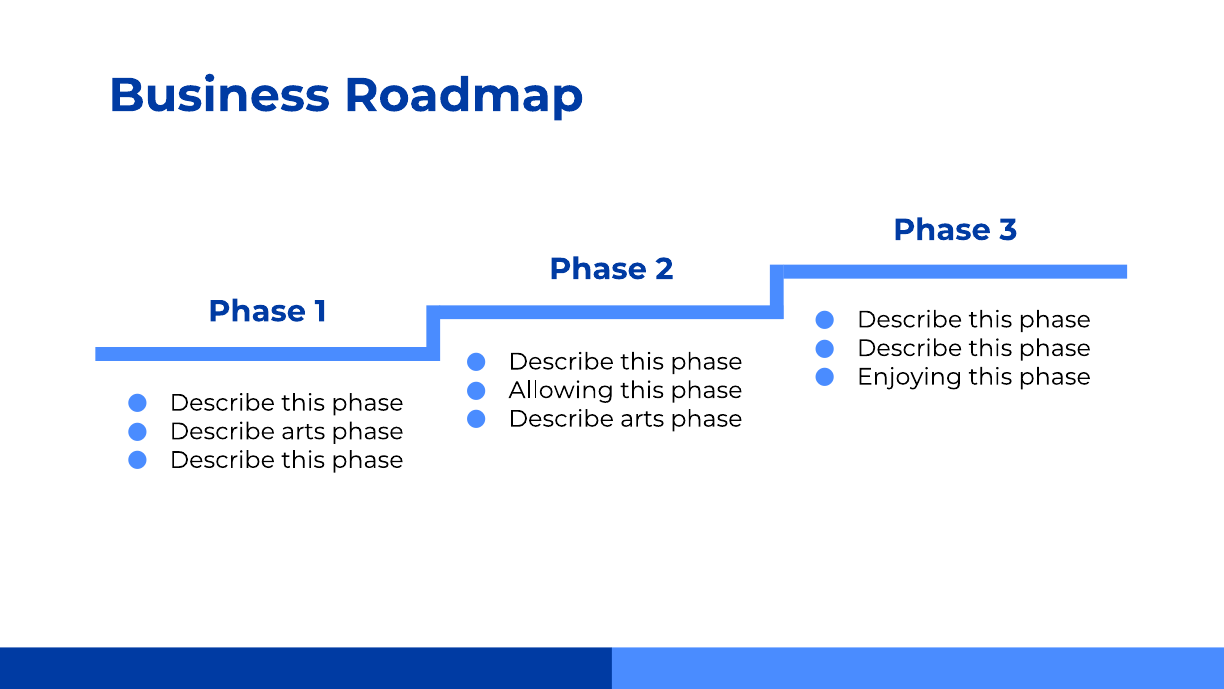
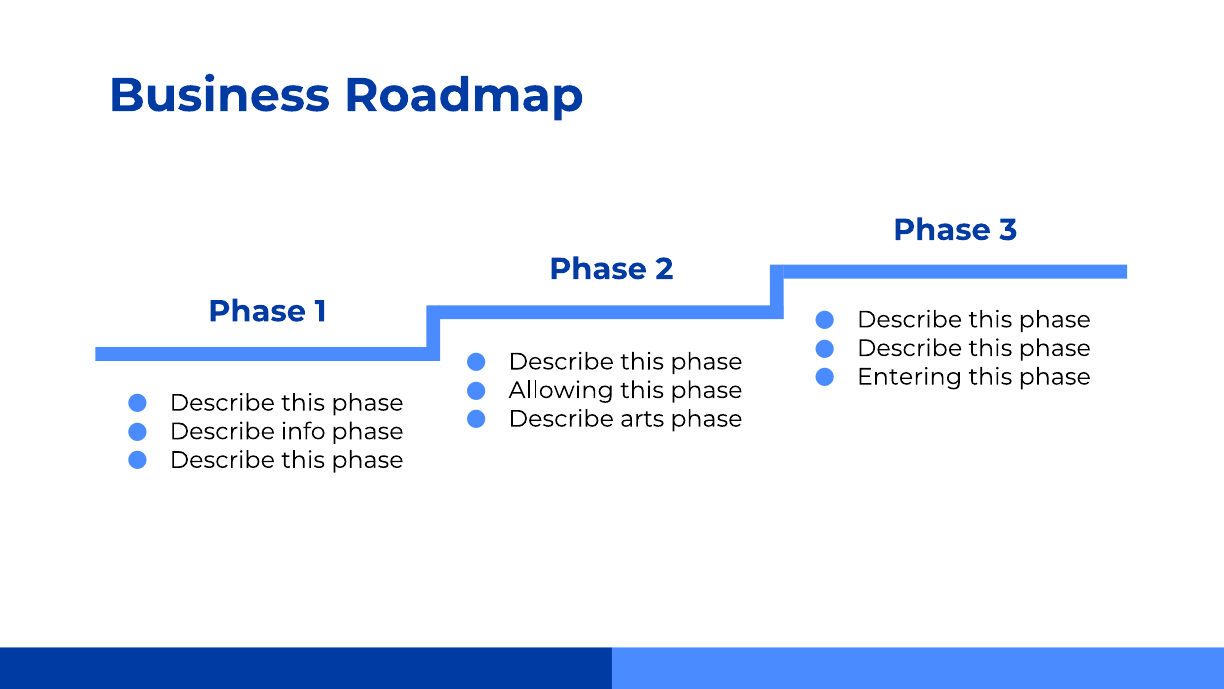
Enjoying: Enjoying -> Entering (909, 377)
arts: arts -> info (303, 431)
